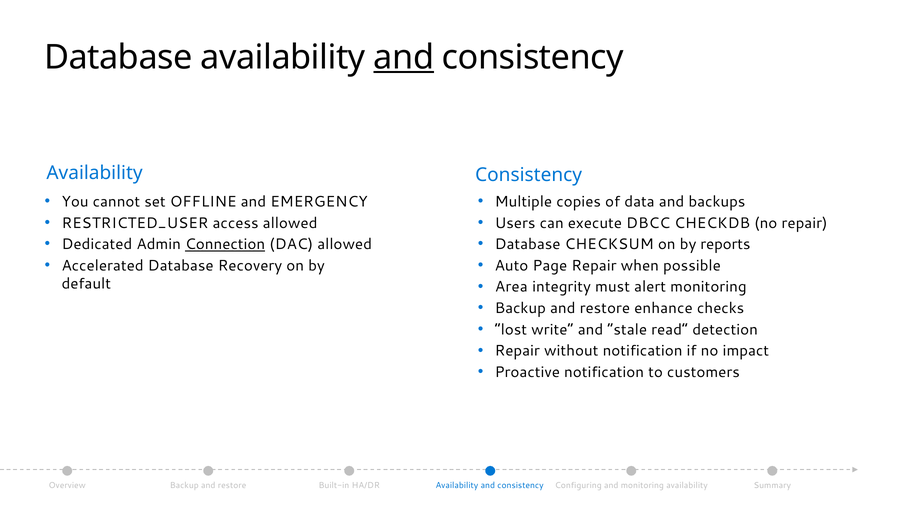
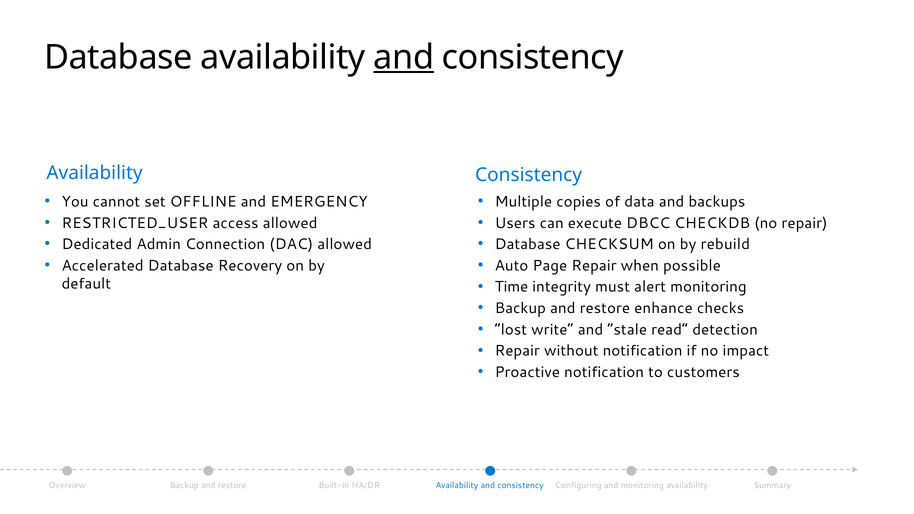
Connection underline: present -> none (225, 244)
reports: reports -> rebuild (725, 244)
Area: Area -> Time (511, 287)
